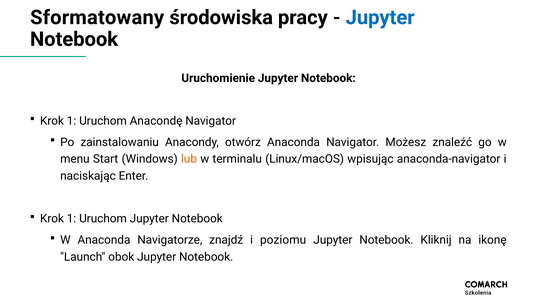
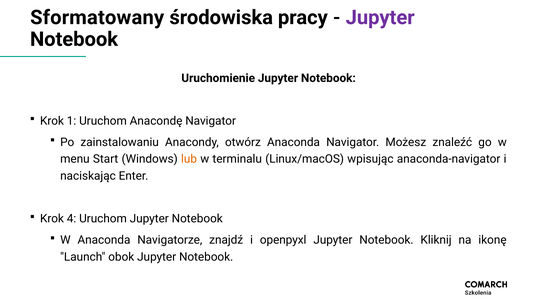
Jupyter colour: blue -> purple (380, 18)
1: 1 -> 4 (72, 219)
poziomu: poziomu -> openpyxl (283, 240)
